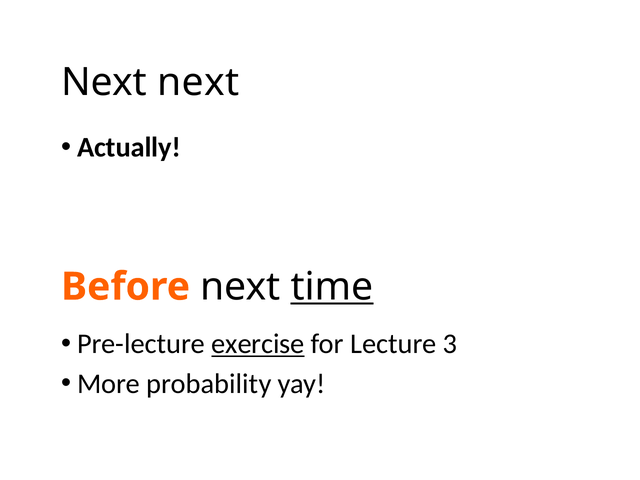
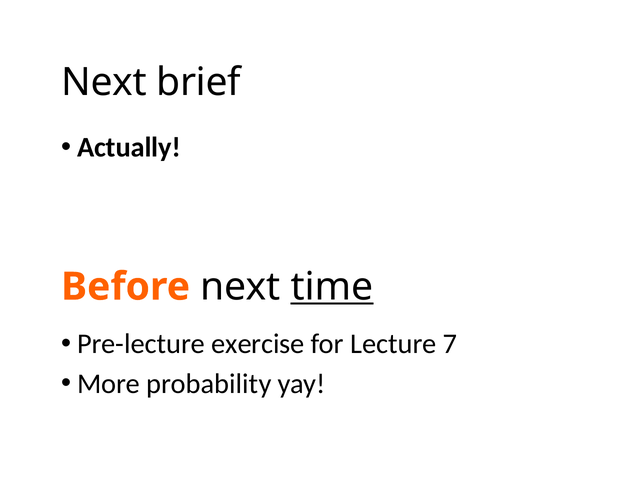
Next next: next -> brief (199, 82)
exercise underline: present -> none (258, 344)
3: 3 -> 7 (450, 344)
